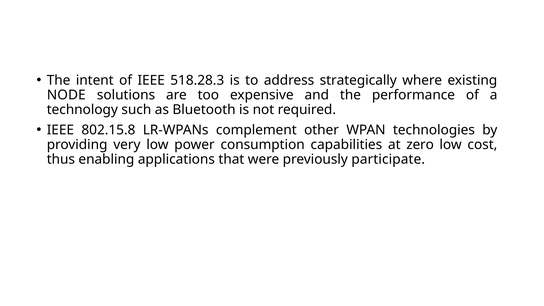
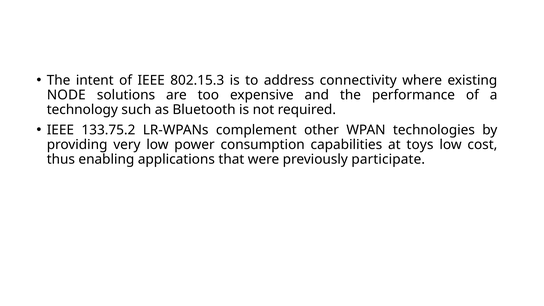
518.28.3: 518.28.3 -> 802.15.3 (197, 80)
strategically: strategically -> connectivity (358, 80)
802.15.8: 802.15.8 -> 133.75.2 (108, 130)
zero: zero -> toys (420, 145)
